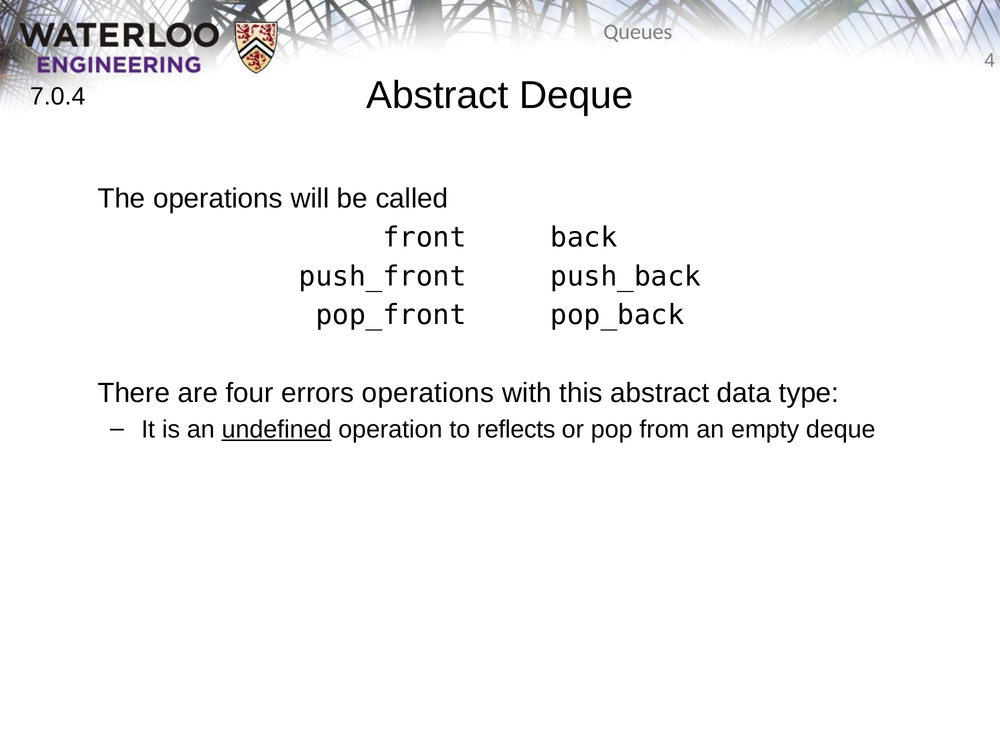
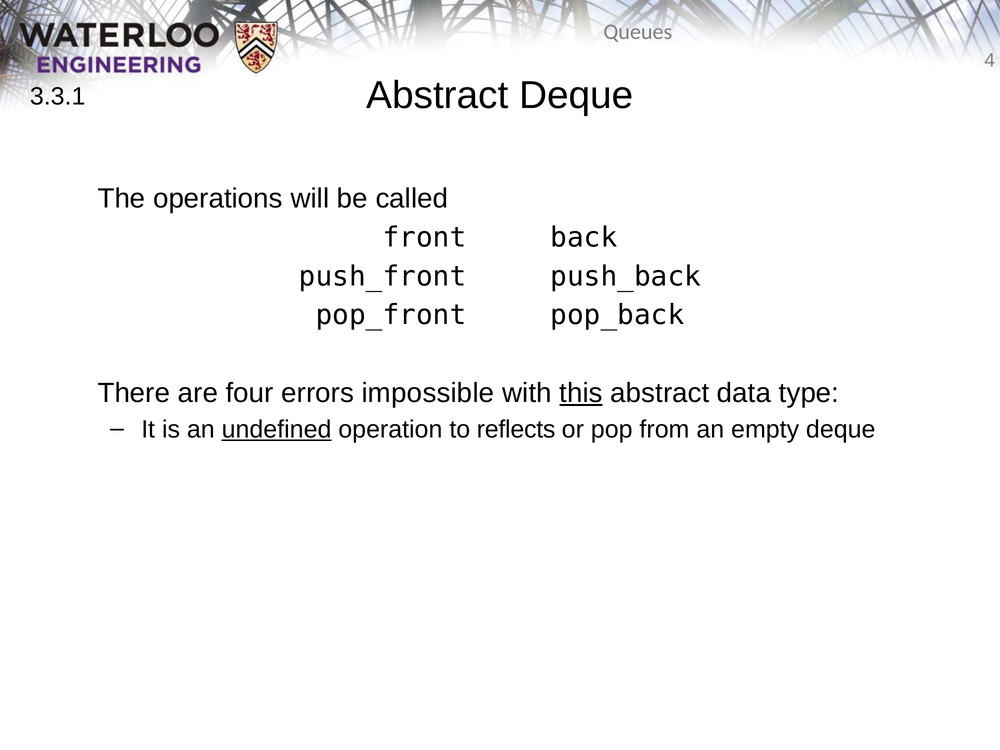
7.0.4: 7.0.4 -> 3.3.1 (58, 96)
errors operations: operations -> impossible (428, 393)
this underline: none -> present (581, 393)
